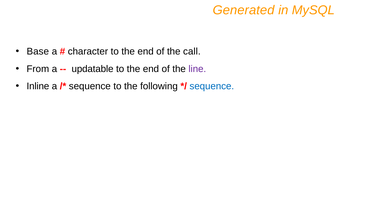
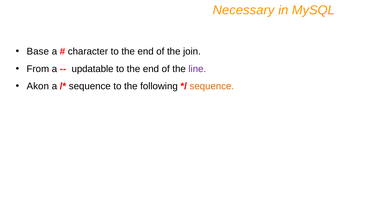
Generated: Generated -> Necessary (244, 10)
call: call -> join (192, 52)
Inline: Inline -> Akon (38, 86)
sequence colour: blue -> orange (212, 86)
